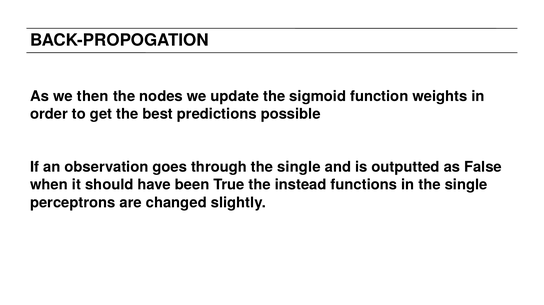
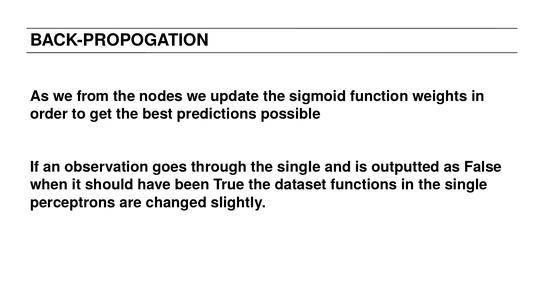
then: then -> from (93, 97)
instead: instead -> dataset (301, 185)
